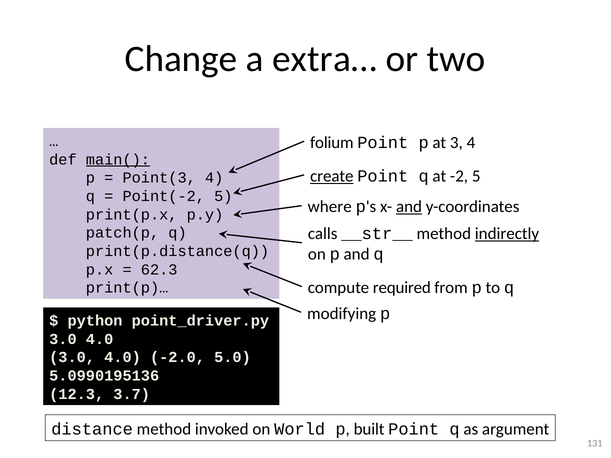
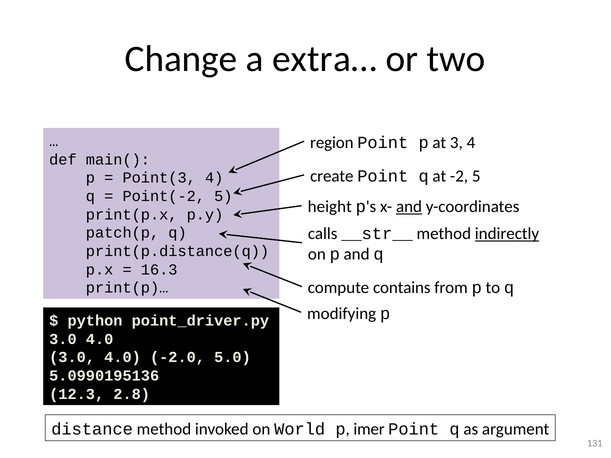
folium: folium -> region (332, 142)
main( underline: present -> none (118, 160)
create underline: present -> none (332, 176)
where: where -> height (330, 207)
62.3: 62.3 -> 16.3 (159, 270)
required: required -> contains (402, 288)
3.7: 3.7 -> 2.8 (132, 394)
built: built -> imer (369, 429)
